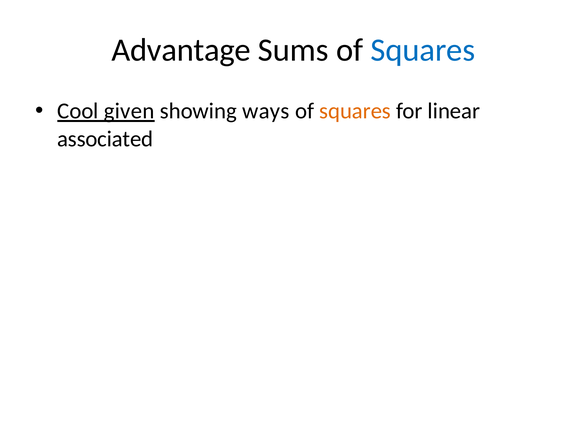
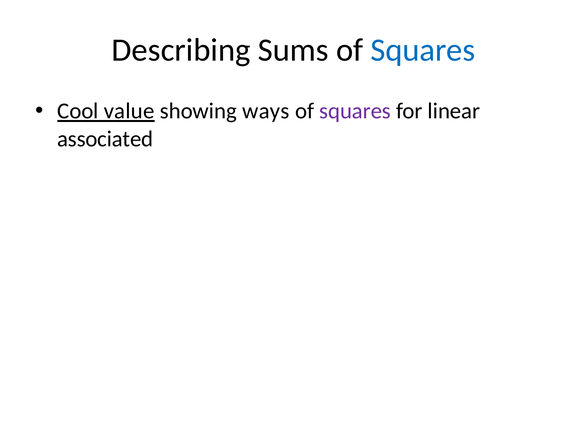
Advantage: Advantage -> Describing (181, 50)
given: given -> value (129, 111)
squares colour: orange -> purple (355, 111)
